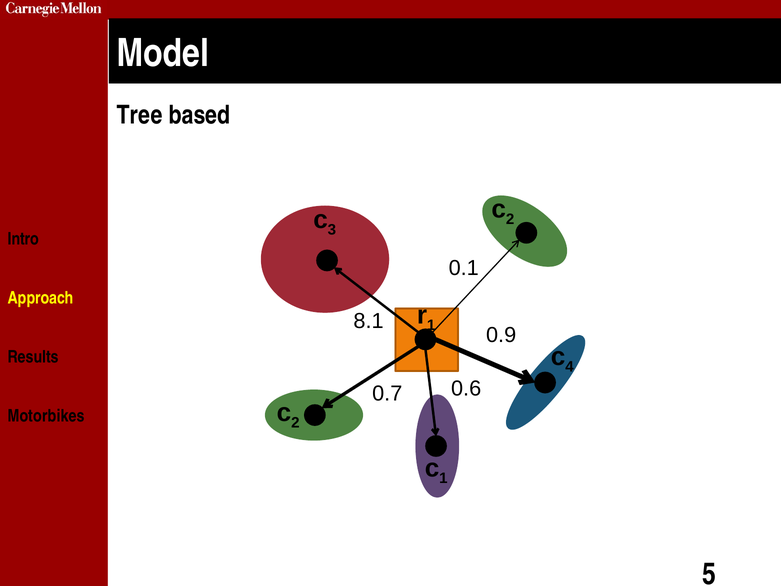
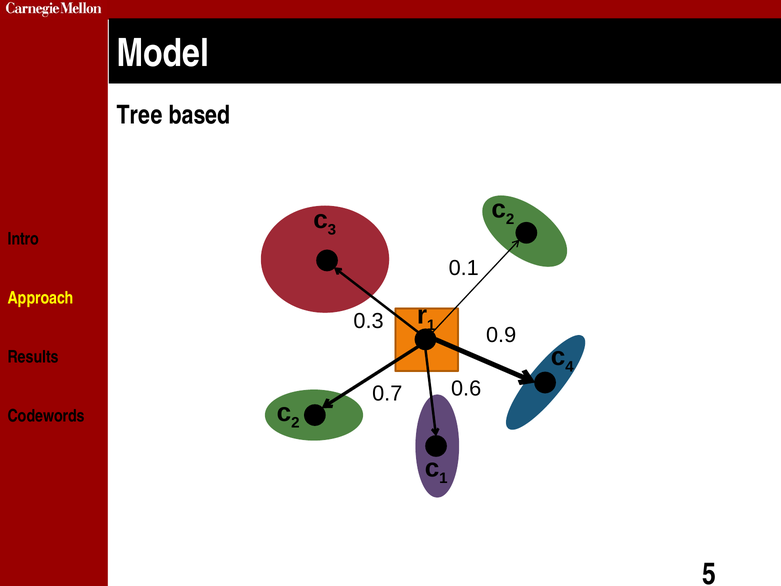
8.1: 8.1 -> 0.3 (369, 321)
Motorbikes: Motorbikes -> Codewords (46, 416)
